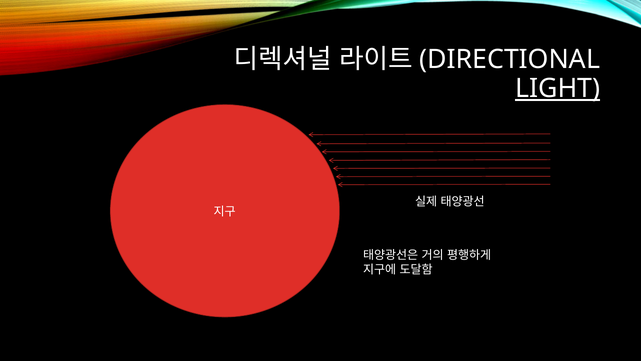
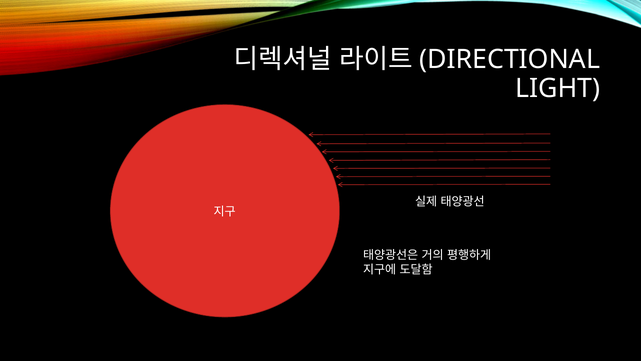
LIGHT underline: present -> none (558, 88)
